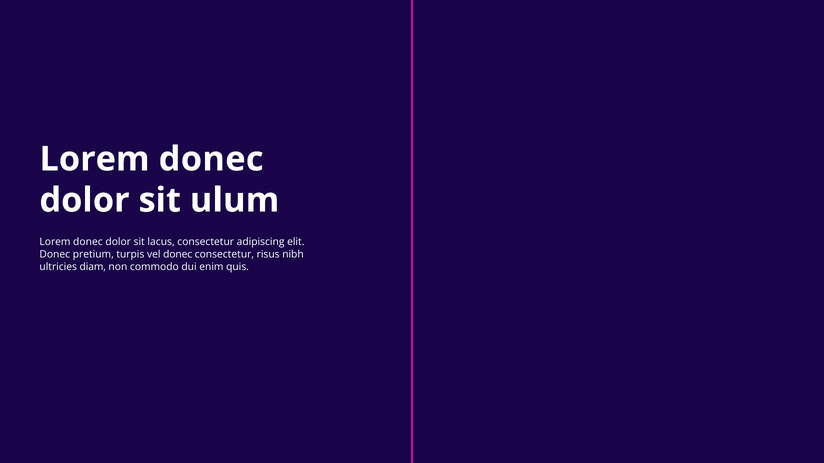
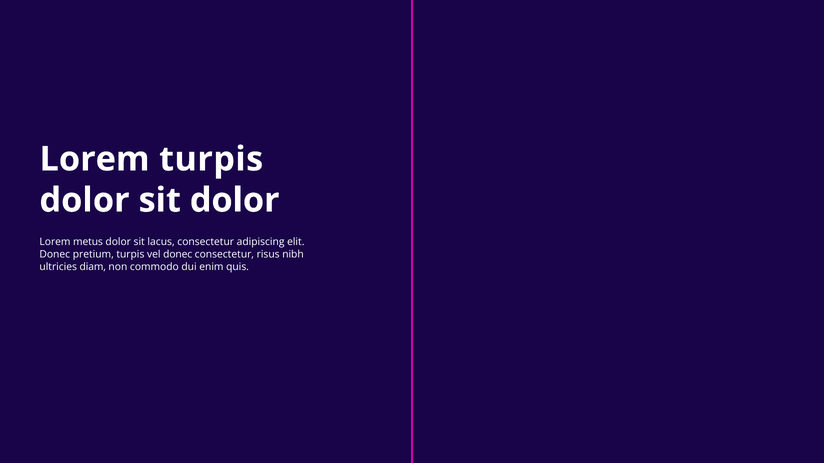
donec: donec -> turpis (211, 159)
sit ulum: ulum -> dolor (235, 201)
donec: donec -> metus (88, 242)
